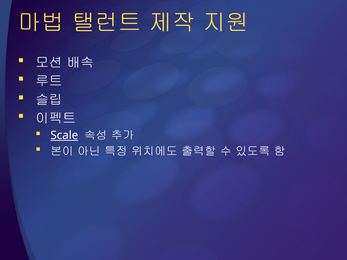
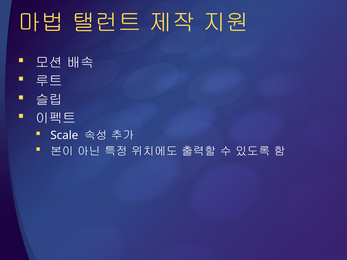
Scale underline: present -> none (64, 136)
